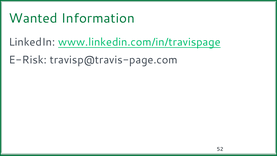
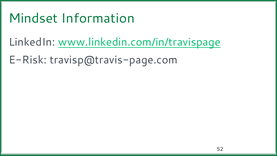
Wanted: Wanted -> Mindset (33, 18)
